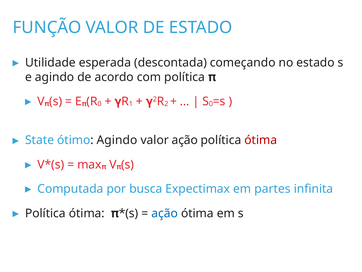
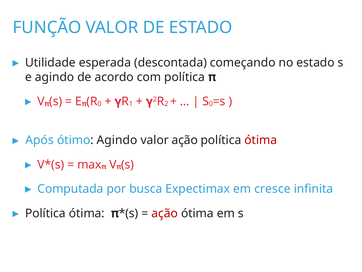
State: State -> Após (40, 140)
partes: partes -> cresce (272, 189)
ação colour: blue -> red (165, 213)
